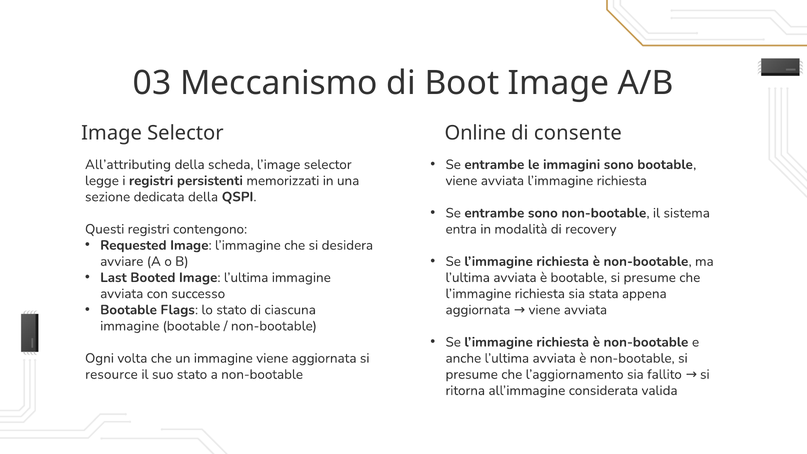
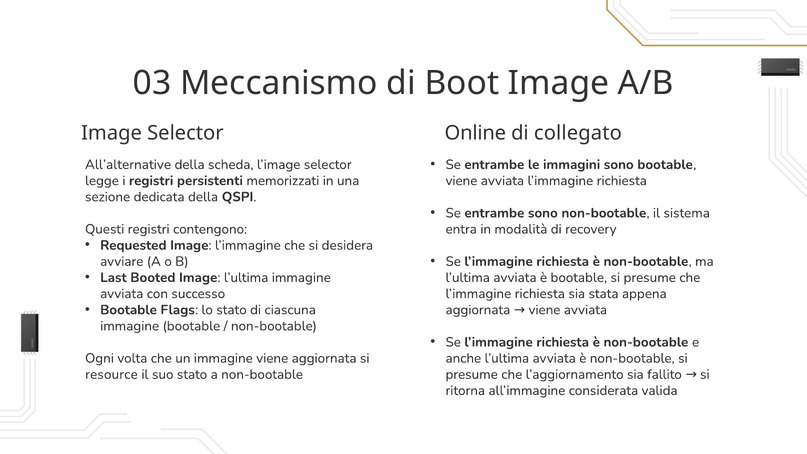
consente: consente -> collegato (578, 133)
All’attributing: All’attributing -> All’alternative (128, 165)
